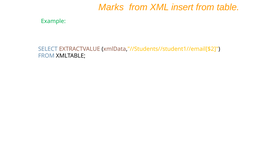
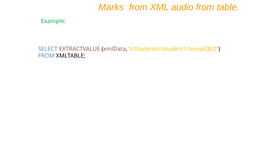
insert: insert -> audio (182, 7)
